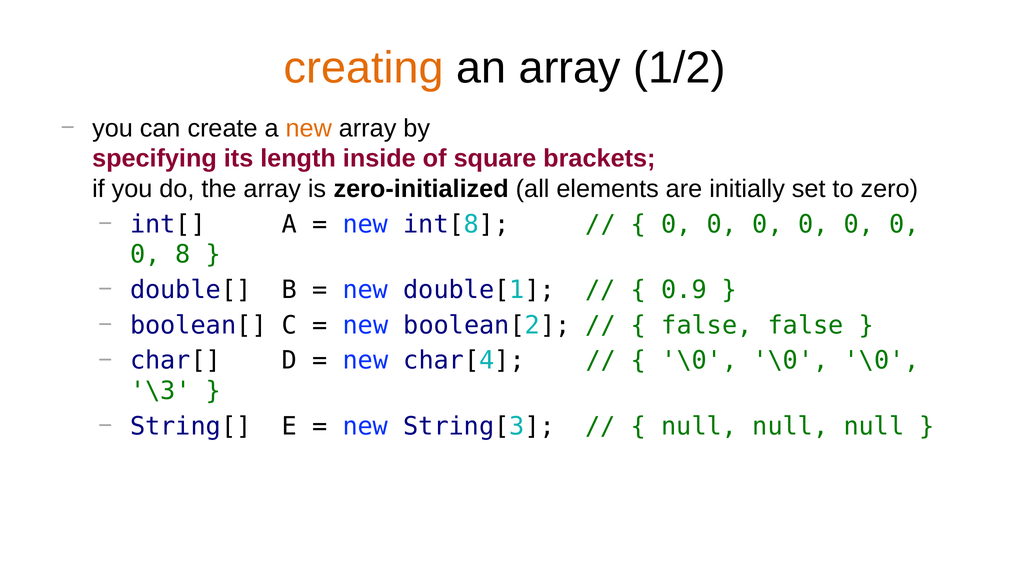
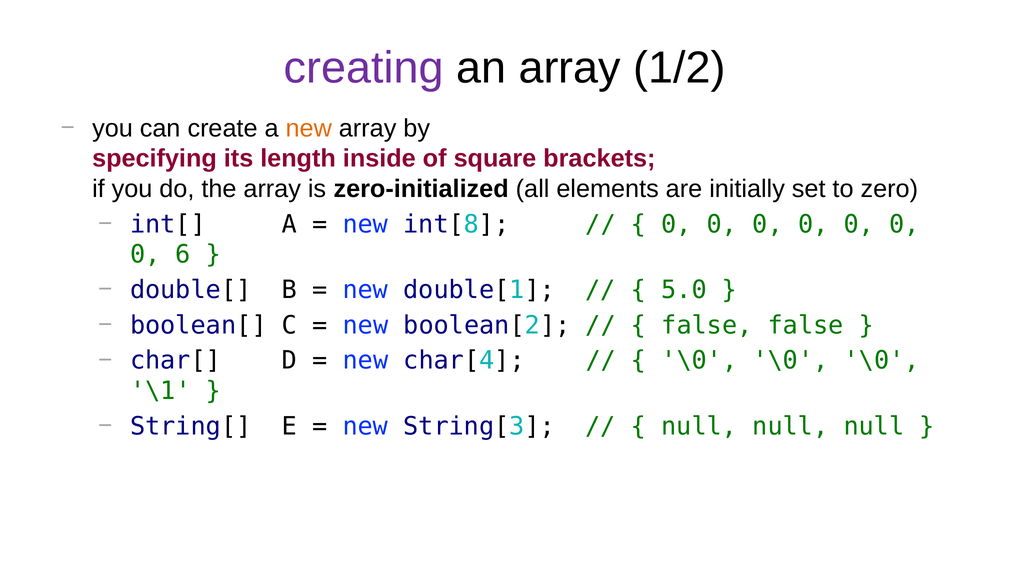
creating colour: orange -> purple (364, 68)
8: 8 -> 6 (183, 255)
0.9: 0.9 -> 5.0 (684, 290)
\3: \3 -> \1 (160, 391)
